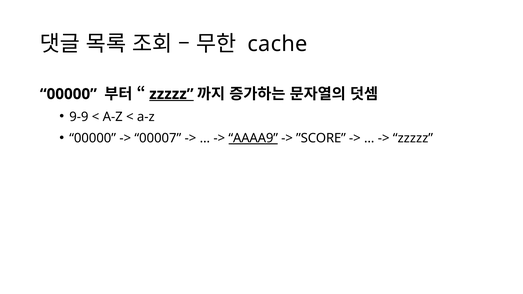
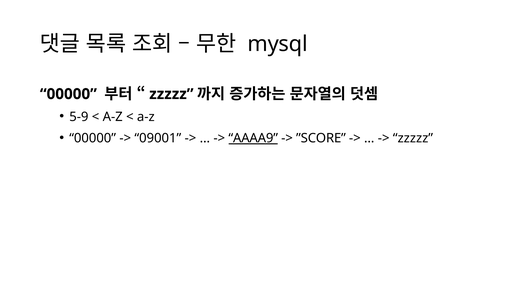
cache: cache -> mysql (278, 44)
zzzzz underline: present -> none (171, 94)
9-9: 9-9 -> 5-9 (79, 117)
00007: 00007 -> 09001 (158, 138)
